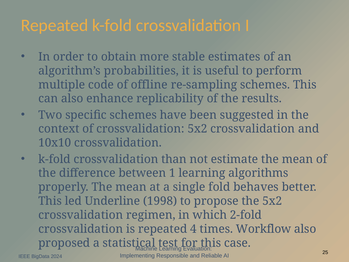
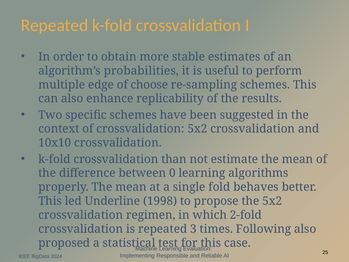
code: code -> edge (101, 85)
offline: offline -> choose (149, 85)
1: 1 -> 0 (172, 173)
4: 4 -> 3 (193, 229)
Workflow: Workflow -> Following (264, 229)
